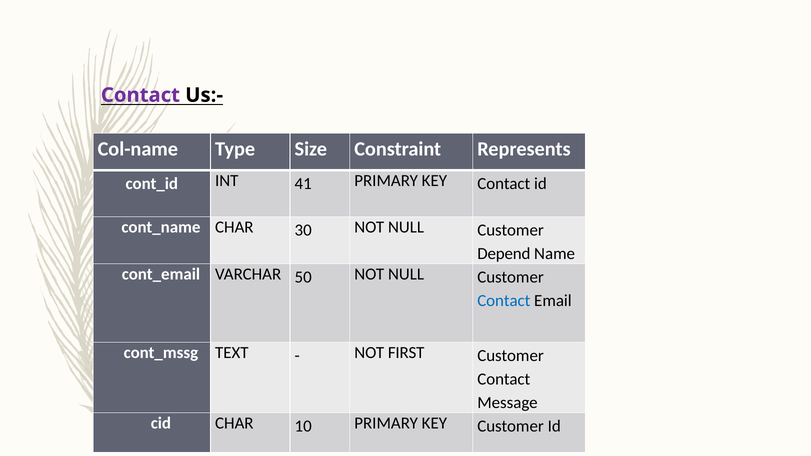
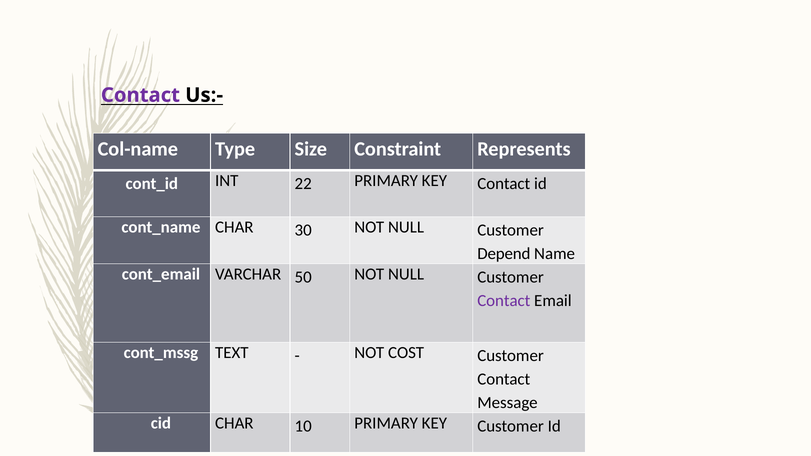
41: 41 -> 22 (303, 184)
Contact colour: blue -> purple (504, 301)
FIRST: FIRST -> COST (406, 353)
